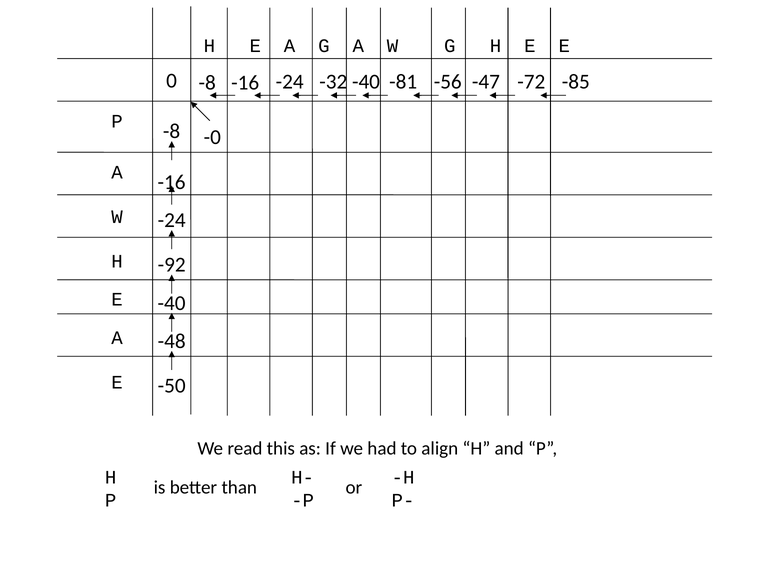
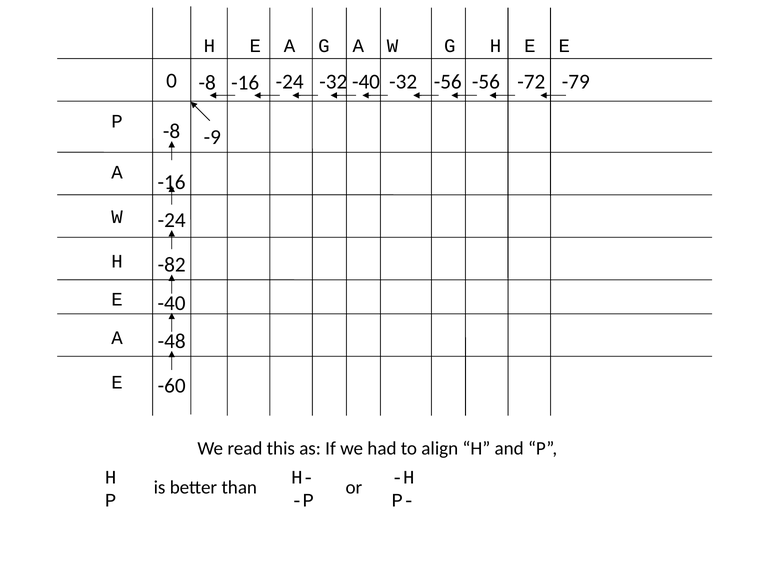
-81: -81 -> -32 (403, 82)
-56 -47: -47 -> -56 (486, 82)
-85: -85 -> -79 (576, 82)
-0: -0 -> -9 (212, 137)
-92: -92 -> -82 (172, 265)
-50: -50 -> -60 (172, 386)
